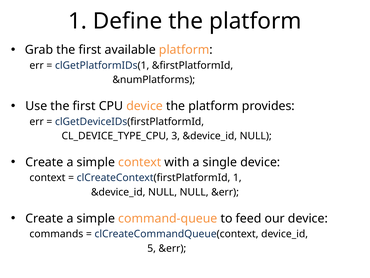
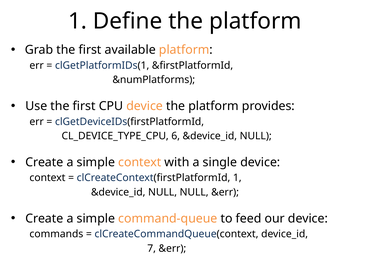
3: 3 -> 6 (176, 136)
5: 5 -> 7 (152, 248)
